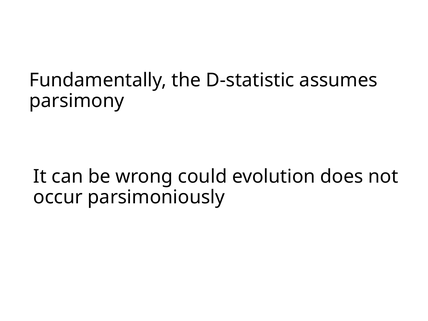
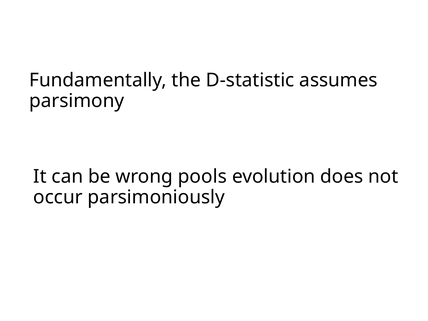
could: could -> pools (202, 177)
